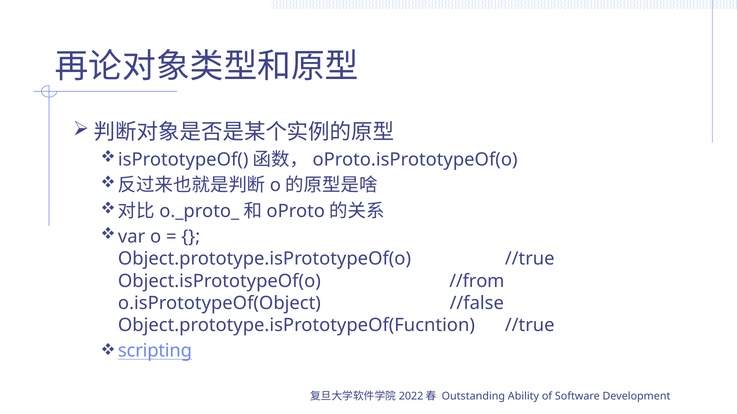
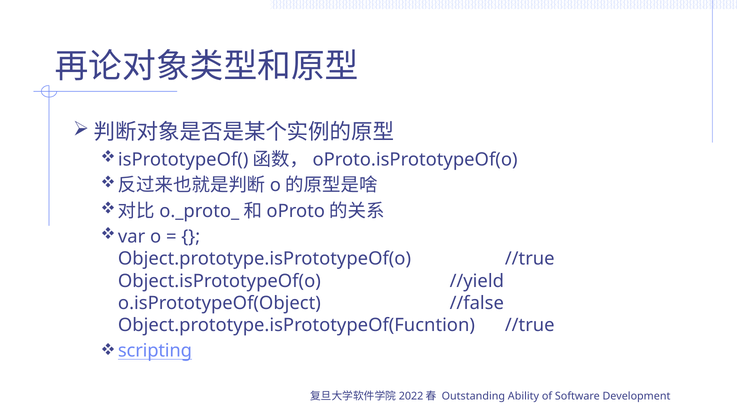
//from: //from -> //yield (477, 281)
